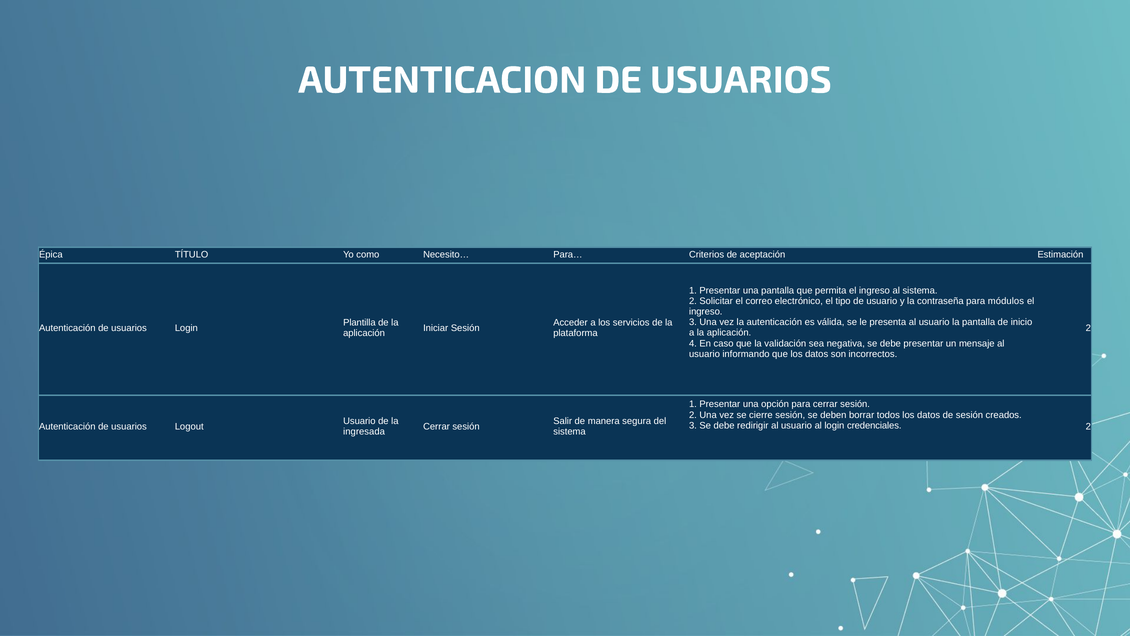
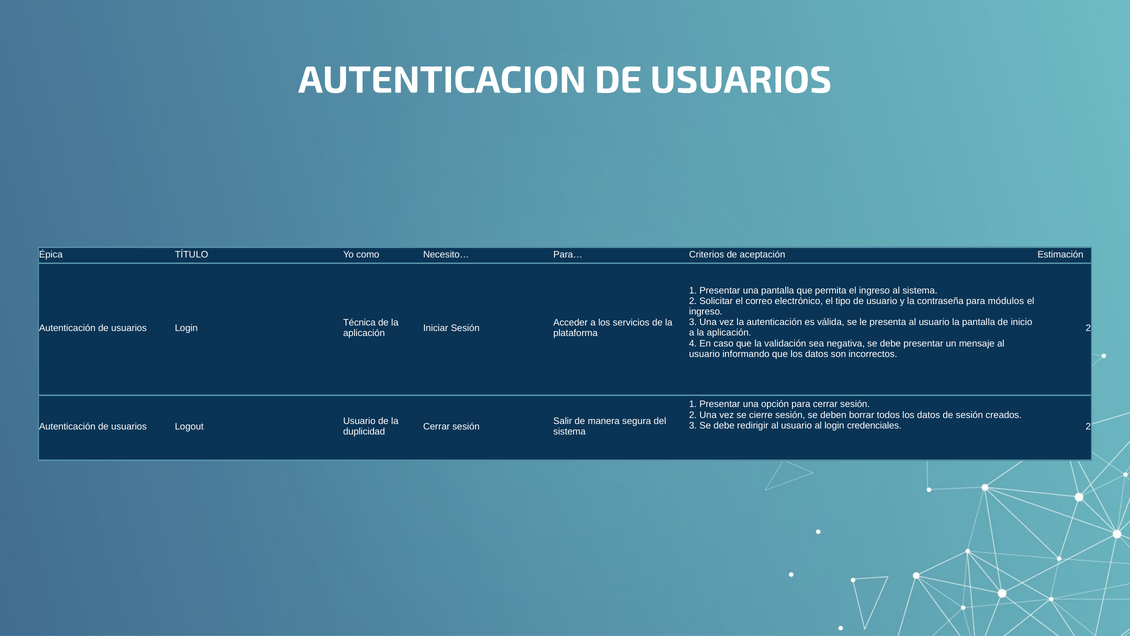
Plantilla: Plantilla -> Técnica (359, 323)
ingresada: ingresada -> duplicidad (364, 431)
